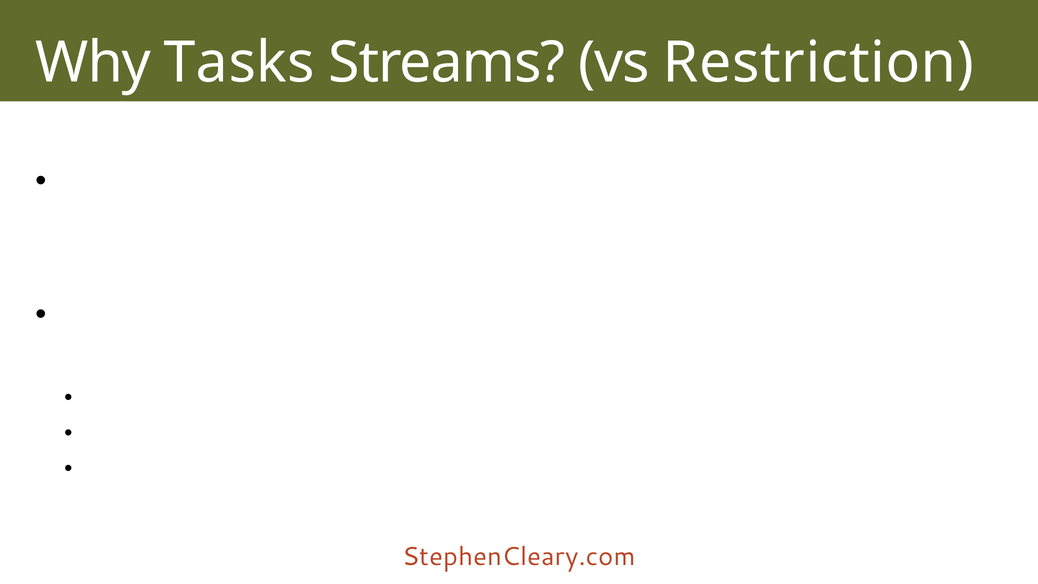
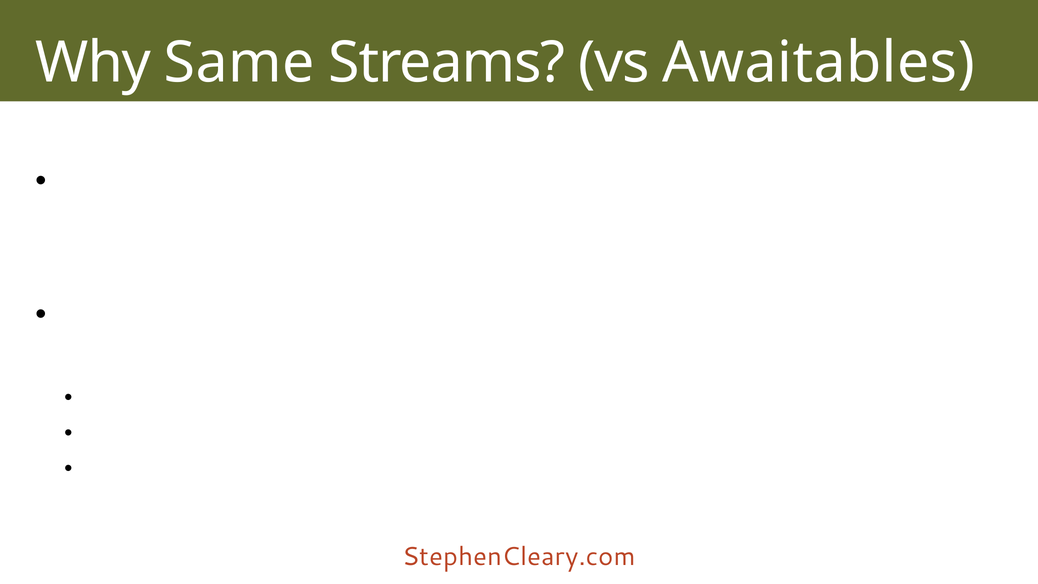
Tasks: Tasks -> Same (239, 63)
Restriction: Restriction -> Awaitables (819, 63)
